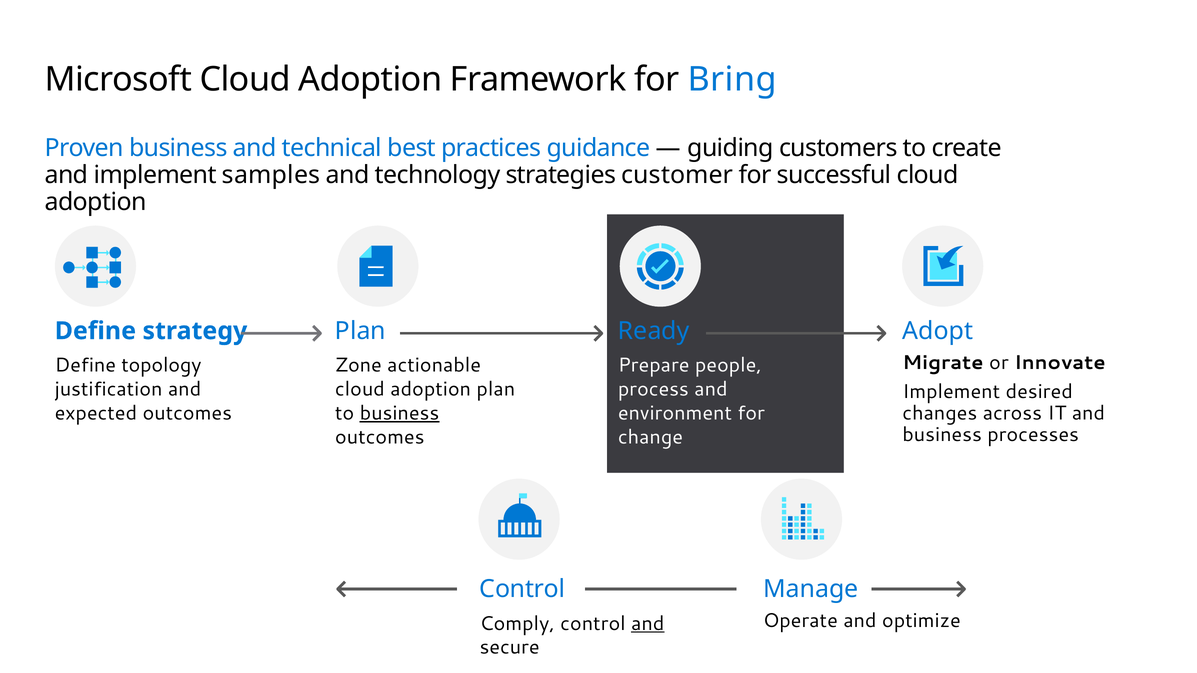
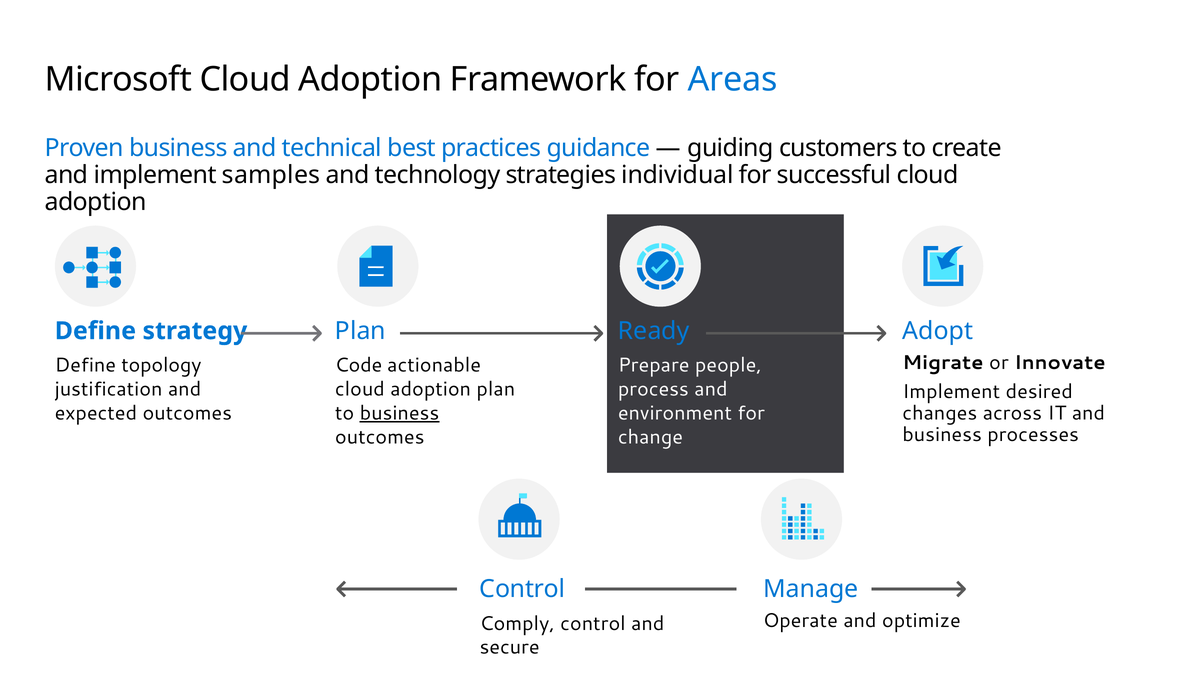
Bring: Bring -> Areas (733, 79)
customer: customer -> individual (677, 175)
Zone: Zone -> Code (358, 366)
and underline: present -> none (648, 624)
